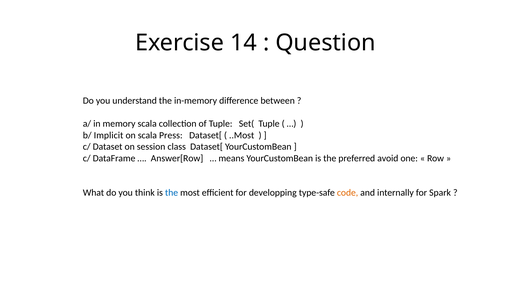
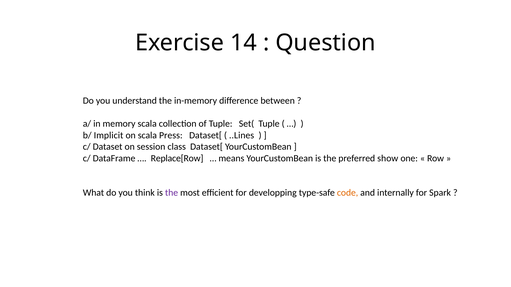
..Most: ..Most -> ..Lines (242, 135)
Answer[Row: Answer[Row -> Replace[Row (177, 158)
avoid: avoid -> show (388, 158)
the colour: blue -> purple (172, 193)
